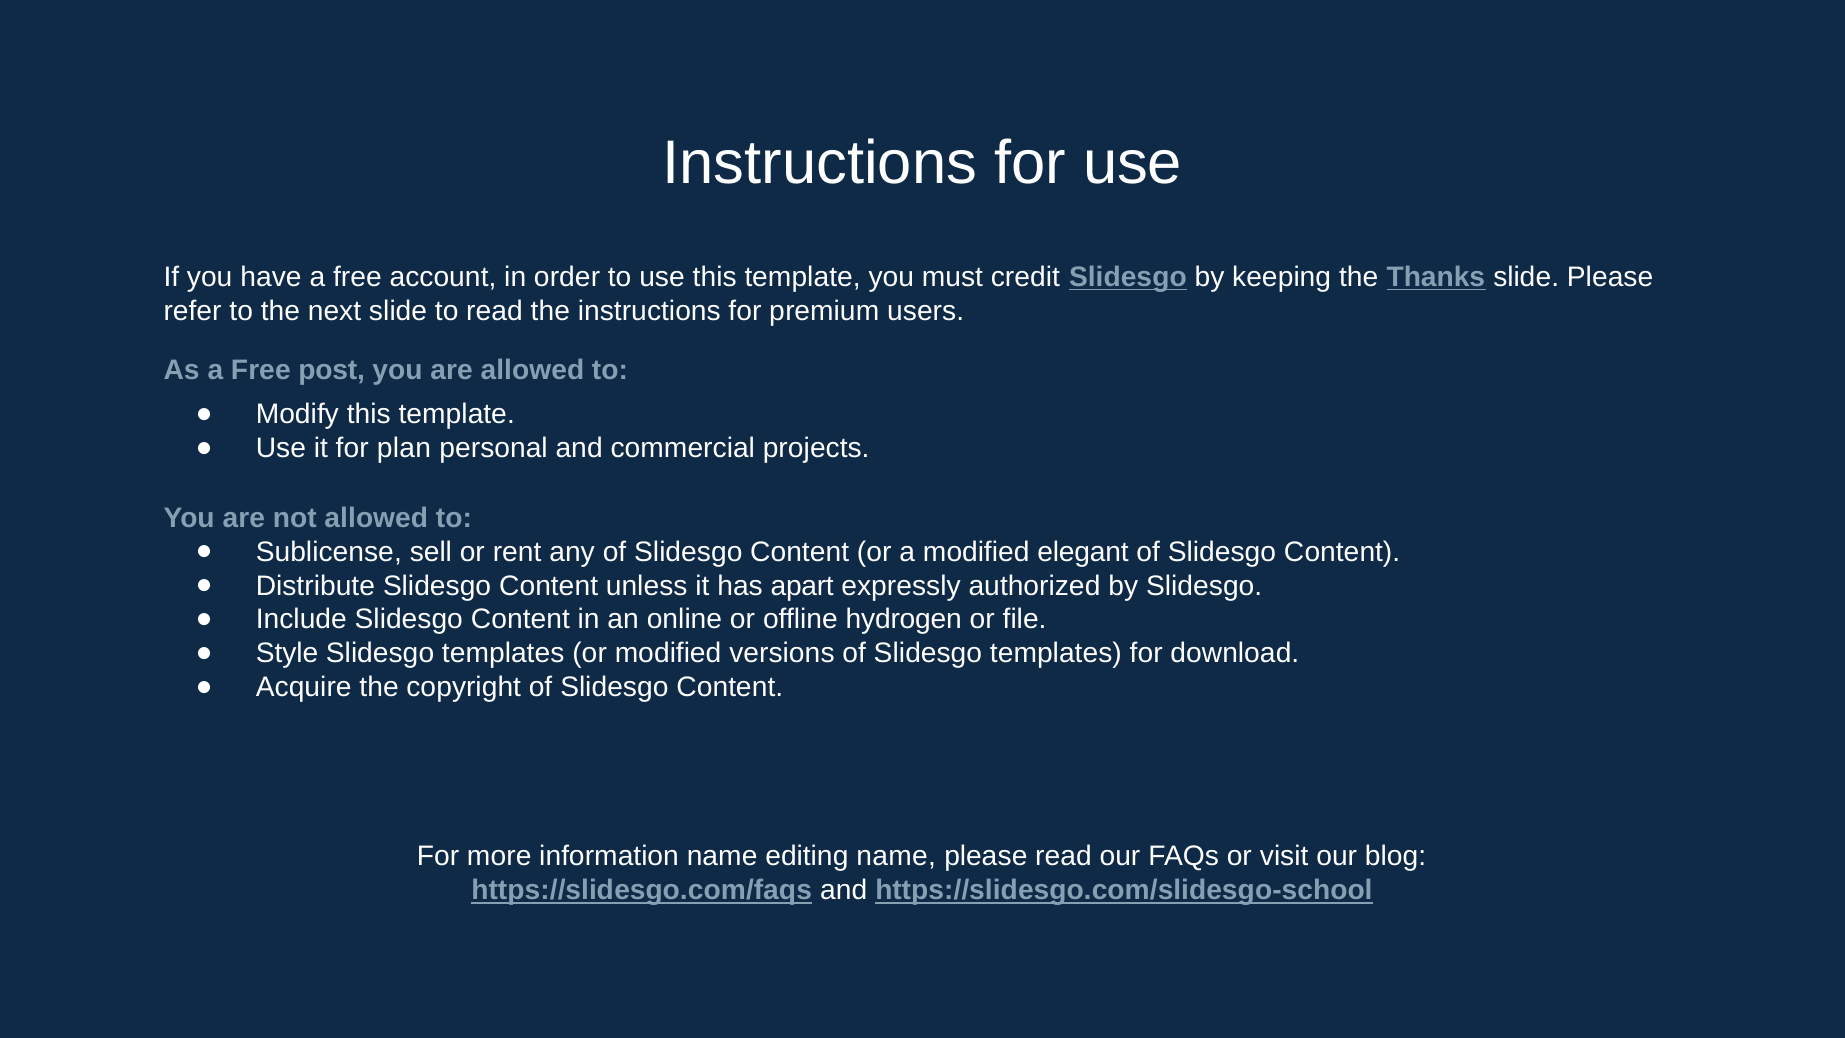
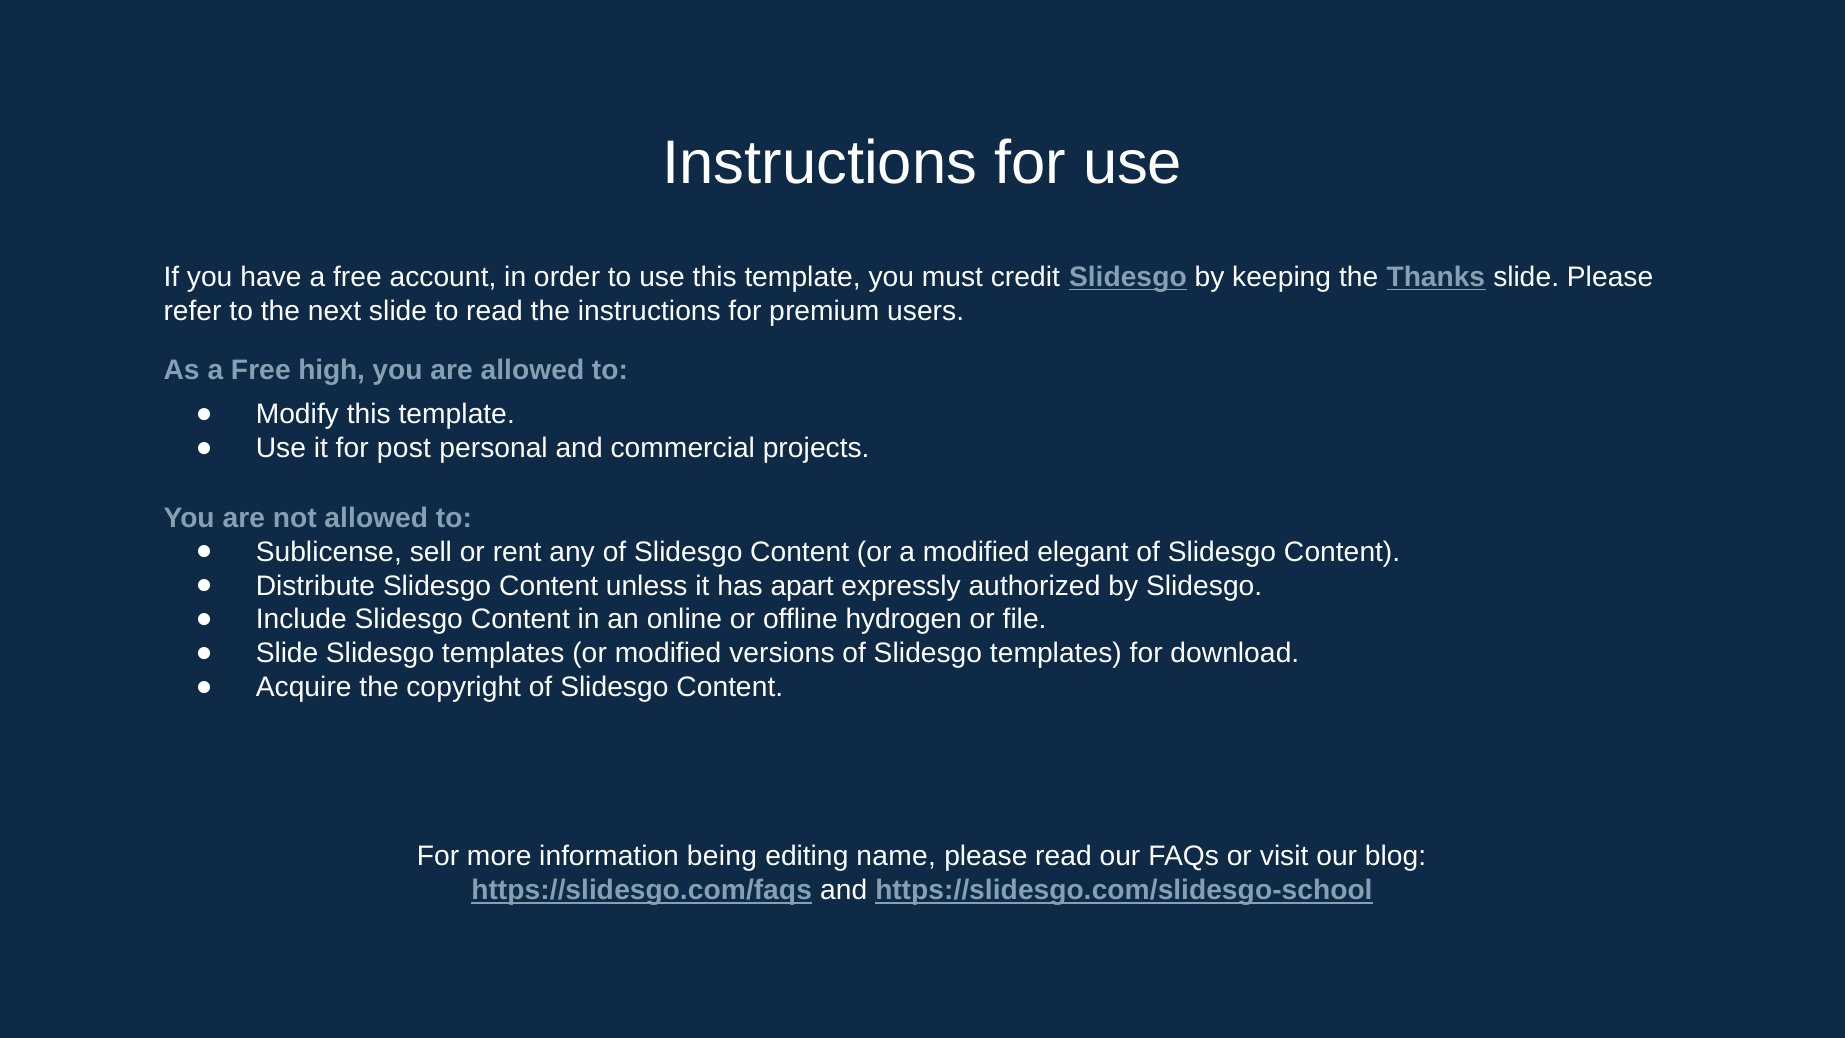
post: post -> high (332, 370)
plan: plan -> post (404, 448)
Style: Style -> Slide (287, 653)
information name: name -> being (722, 856)
